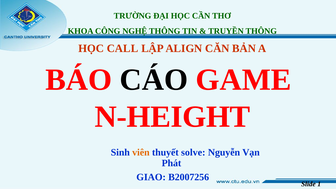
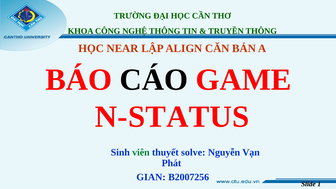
CALL: CALL -> NEAR (123, 49)
N-HEIGHT: N-HEIGHT -> N-STATUS (172, 117)
viên colour: orange -> green (141, 152)
GIAO: GIAO -> GIAN (151, 177)
